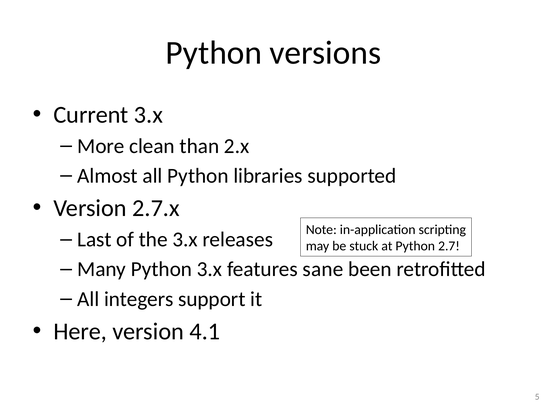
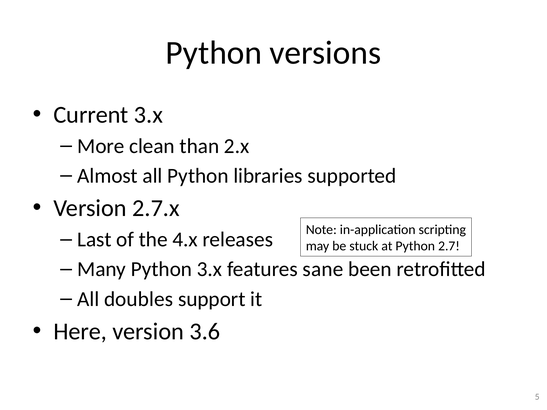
the 3.x: 3.x -> 4.x (185, 240)
integers: integers -> doubles (139, 299)
4.1: 4.1 -> 3.6 (205, 332)
